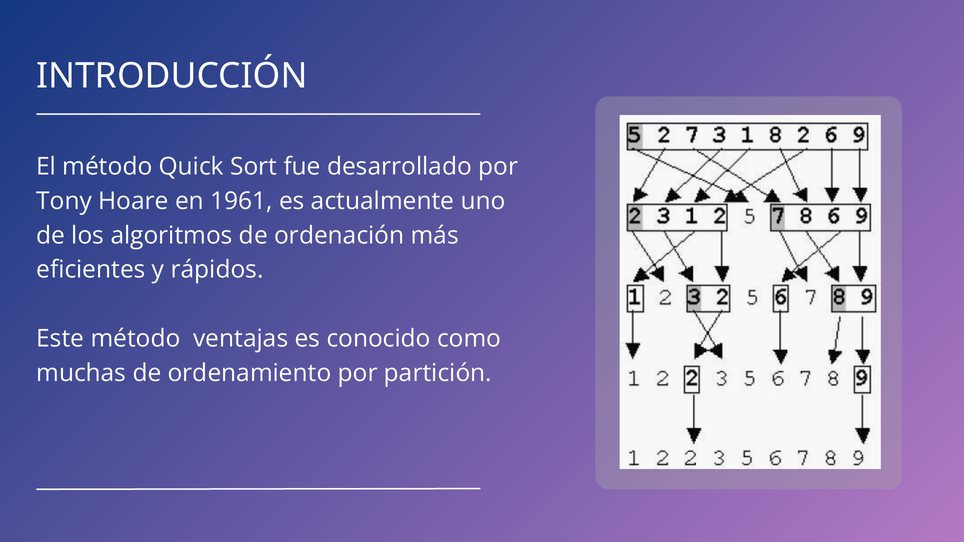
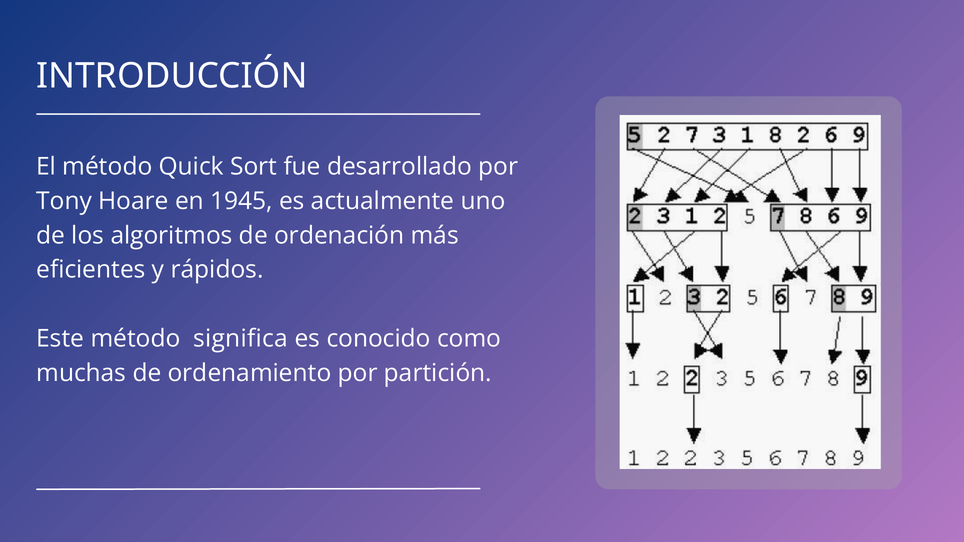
1961: 1961 -> 1945 (242, 201)
ventajas: ventajas -> significa (241, 339)
